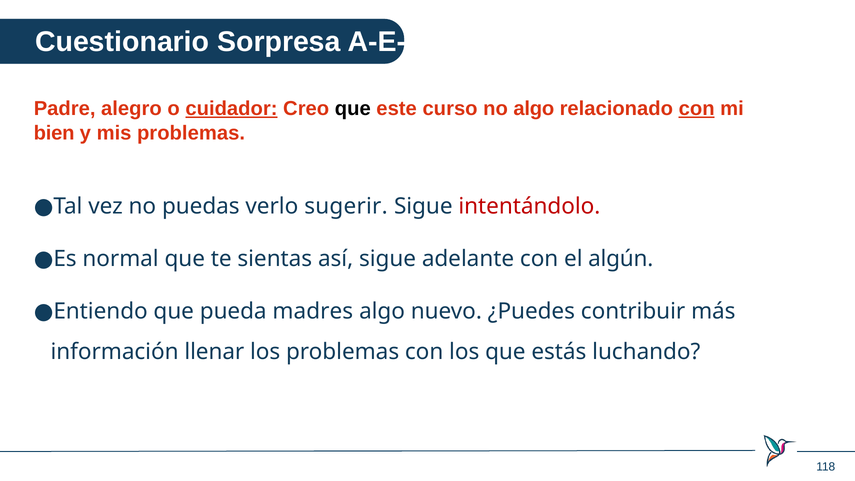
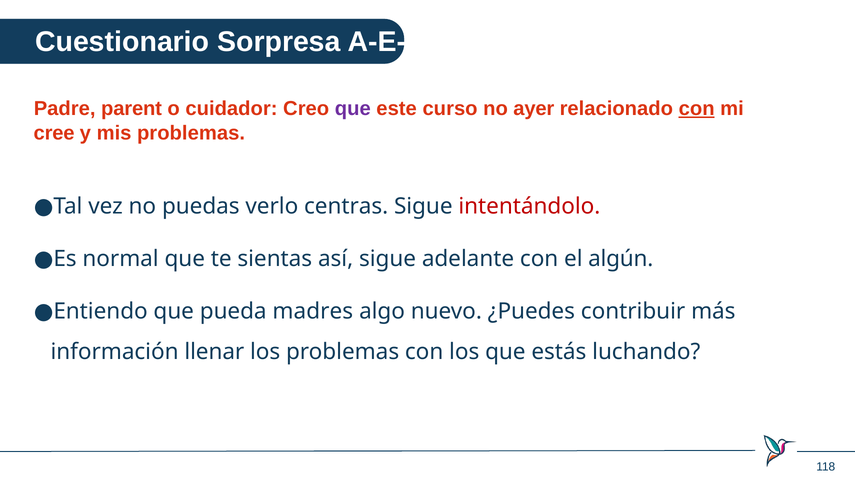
alegro: alegro -> parent (132, 109)
cuidador underline: present -> none (231, 109)
que colour: black -> purple (353, 109)
no algo: algo -> ayer (534, 109)
bien: bien -> cree (54, 133)
sugerir: sugerir -> centras (346, 206)
